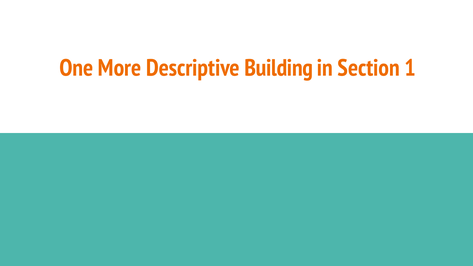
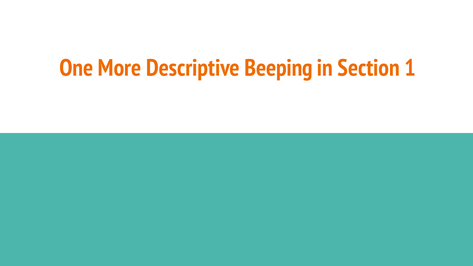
Building: Building -> Beeping (279, 68)
